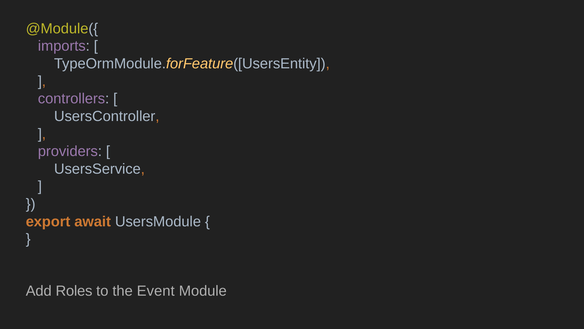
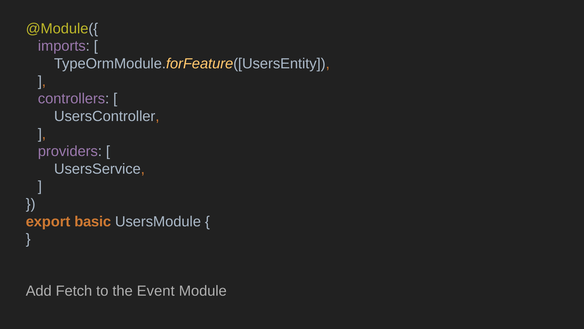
await: await -> basic (93, 221)
Roles: Roles -> Fetch (74, 291)
